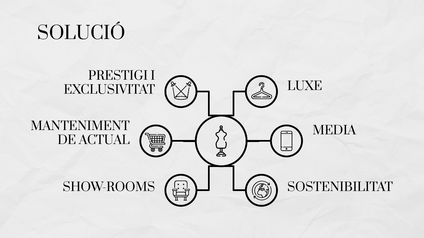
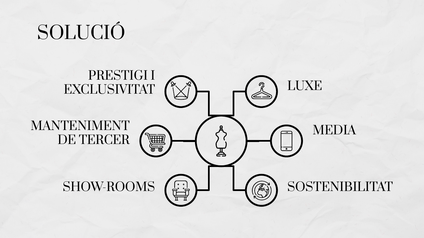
ACTUAL: ACTUAL -> TERCER (104, 141)
